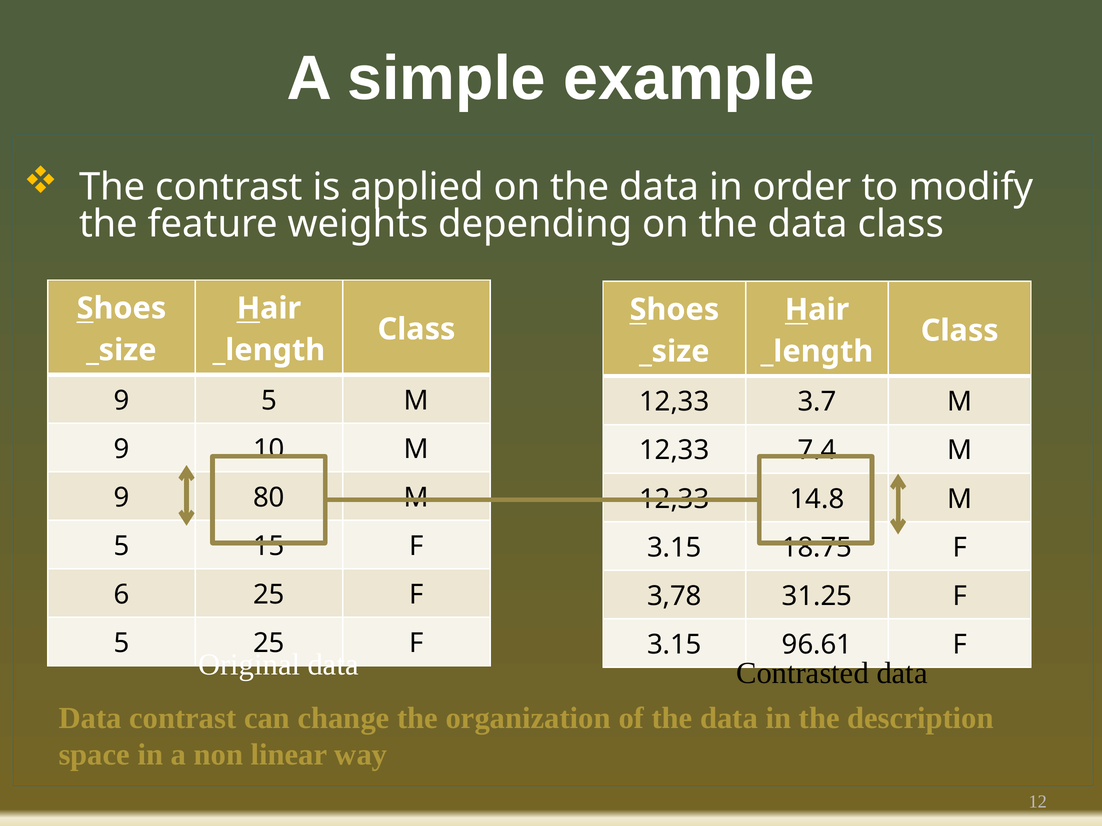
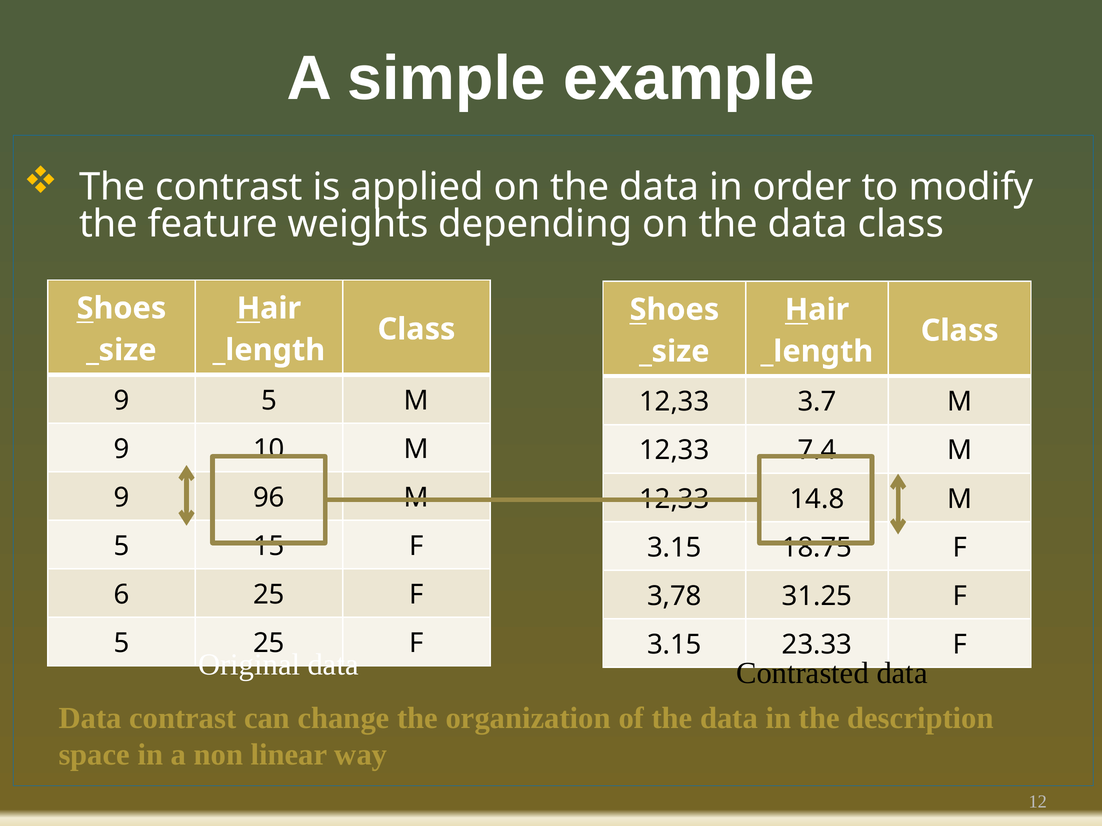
80: 80 -> 96 (269, 498)
96.61: 96.61 -> 23.33 (817, 645)
